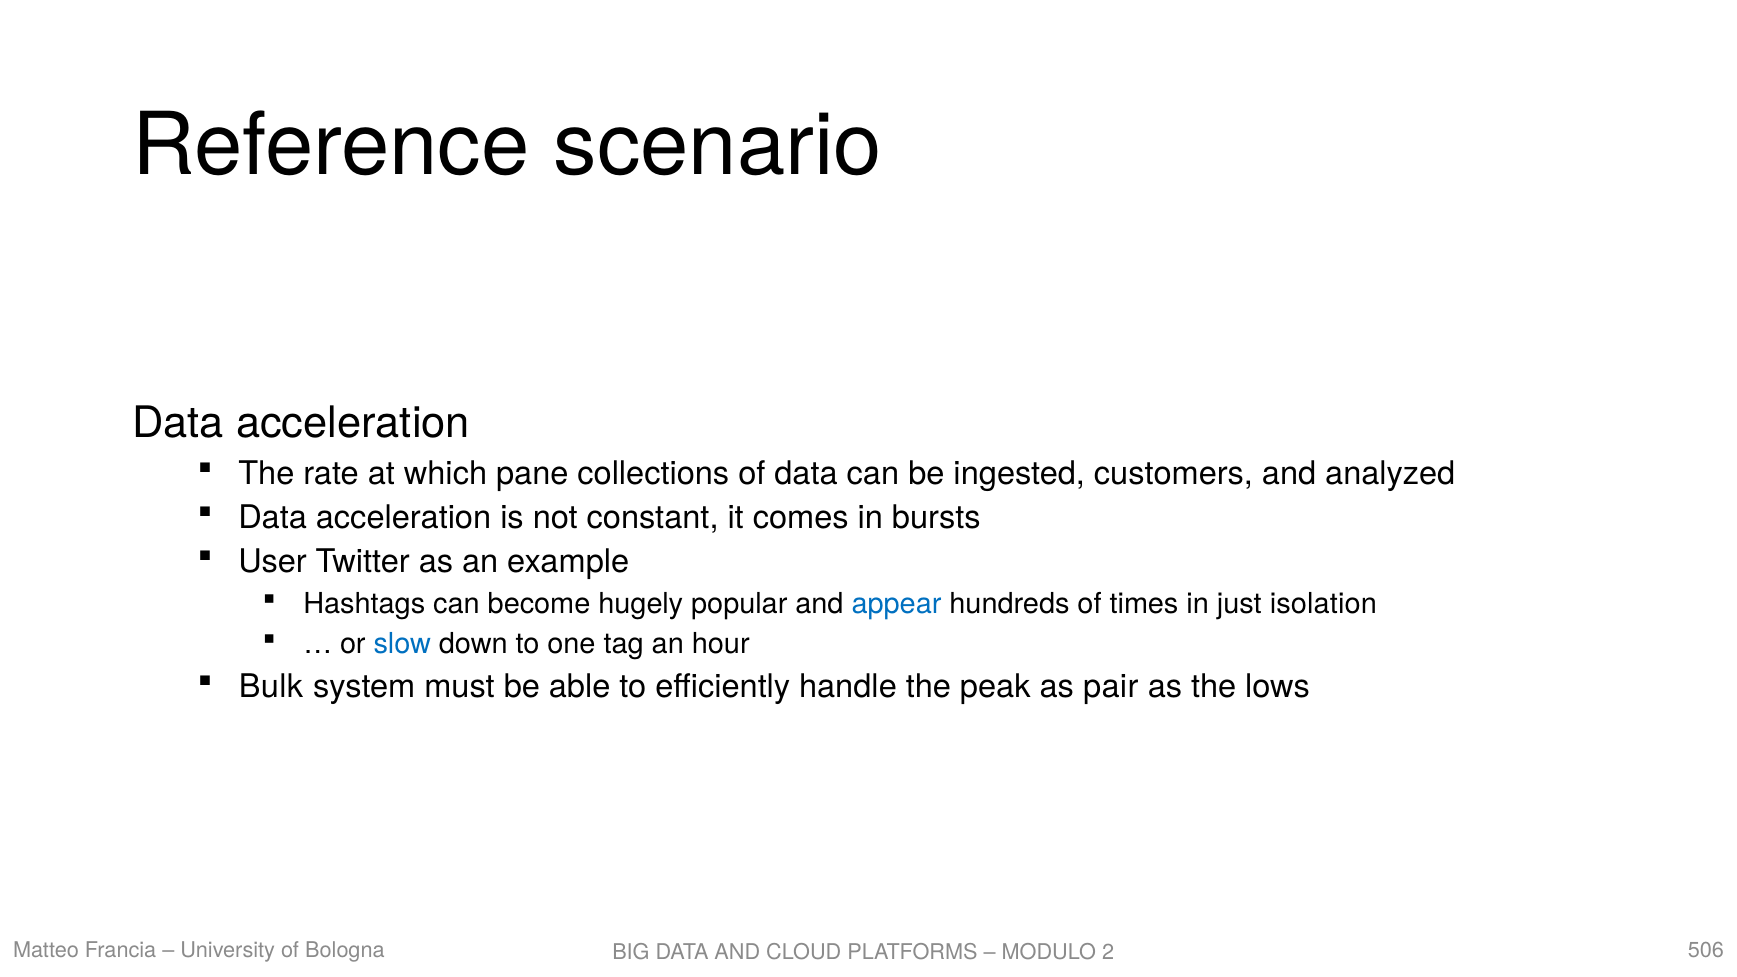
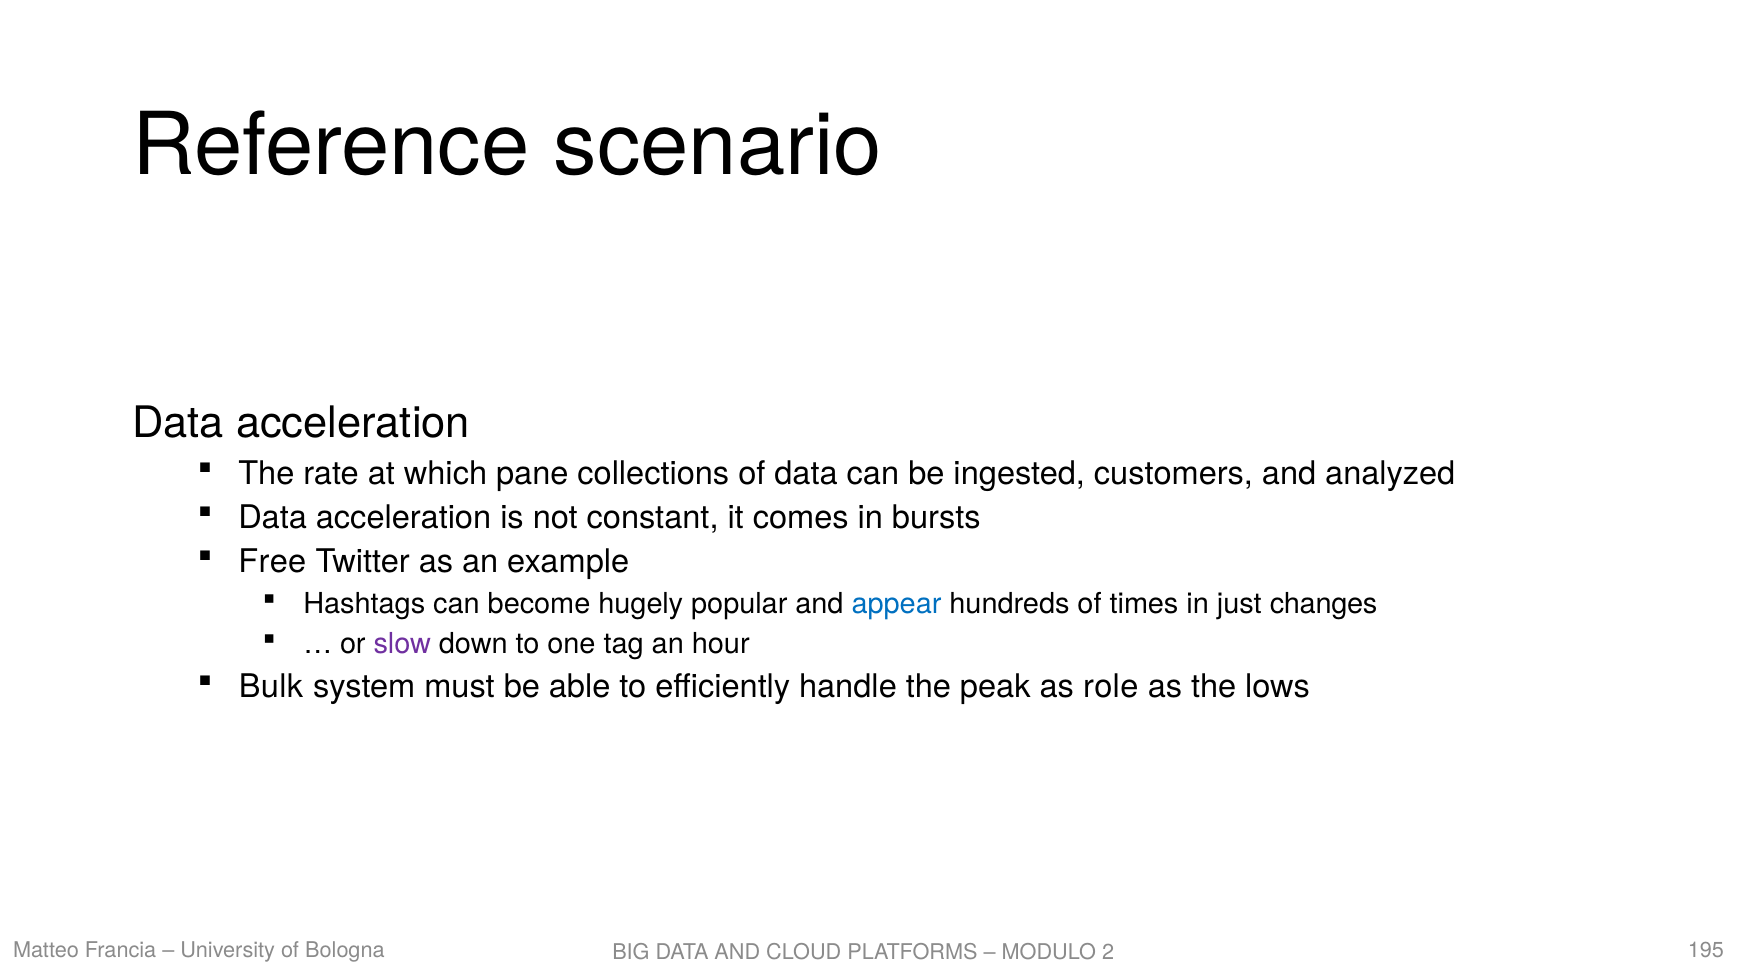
User: User -> Free (272, 562)
isolation: isolation -> changes (1324, 604)
slow colour: blue -> purple (402, 644)
pair: pair -> role (1111, 687)
506: 506 -> 195 (1706, 950)
